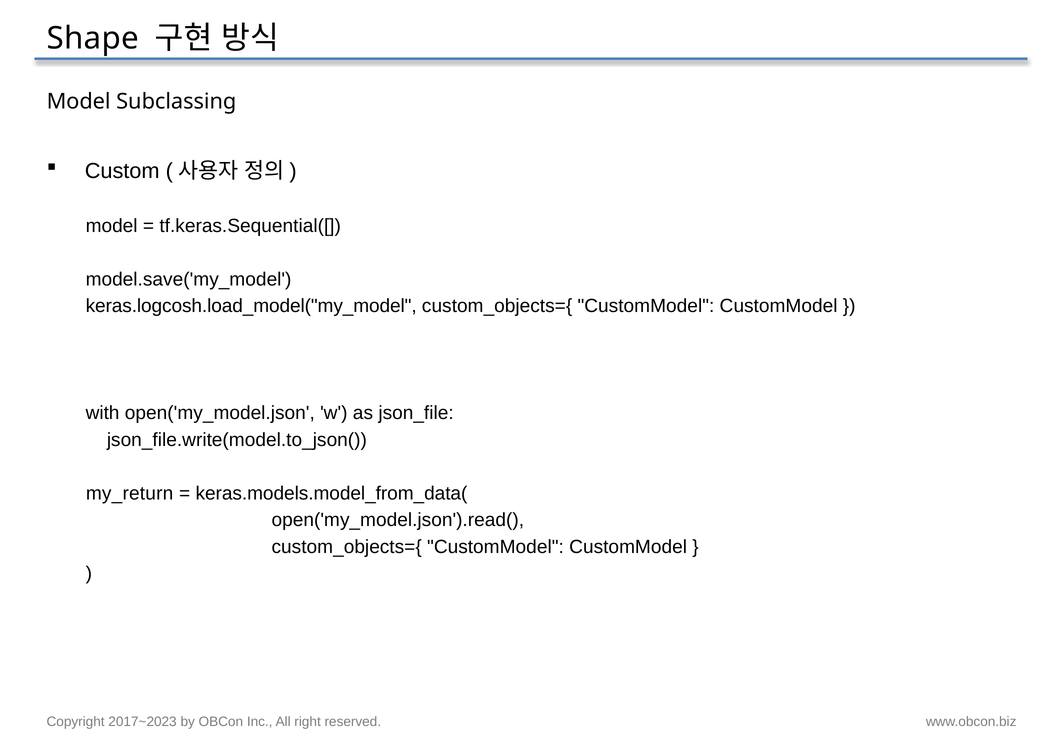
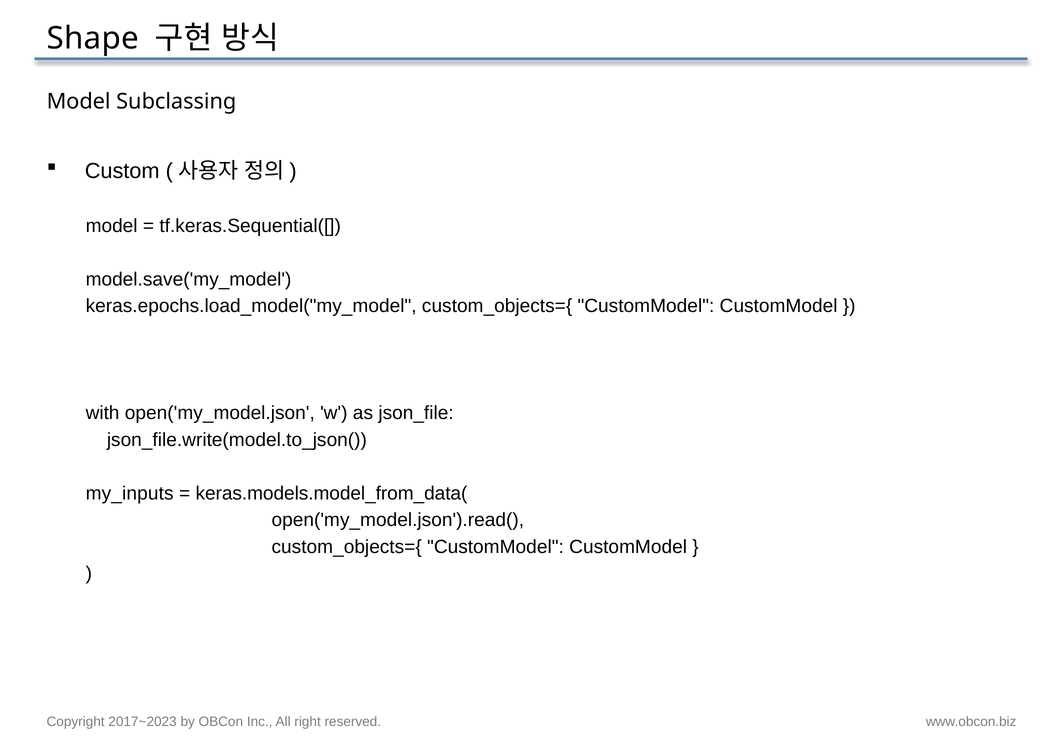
keras.logcosh.load_model("my_model: keras.logcosh.load_model("my_model -> keras.epochs.load_model("my_model (251, 306)
my_return: my_return -> my_inputs (130, 493)
